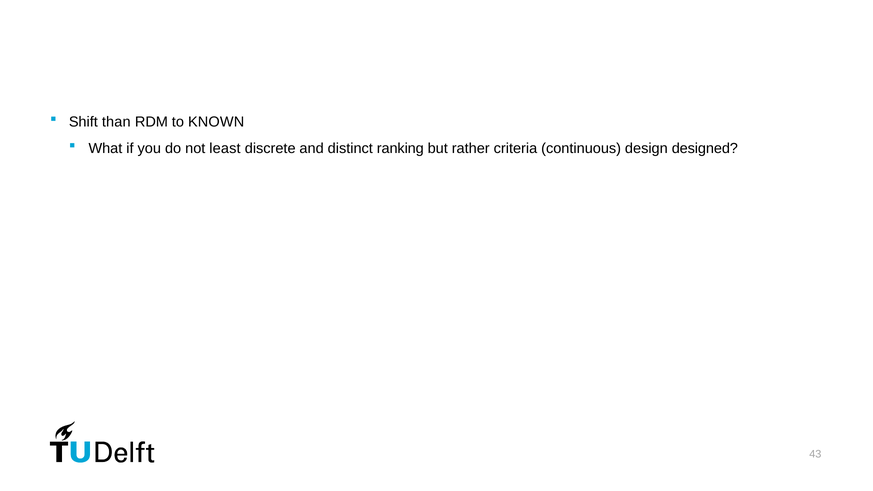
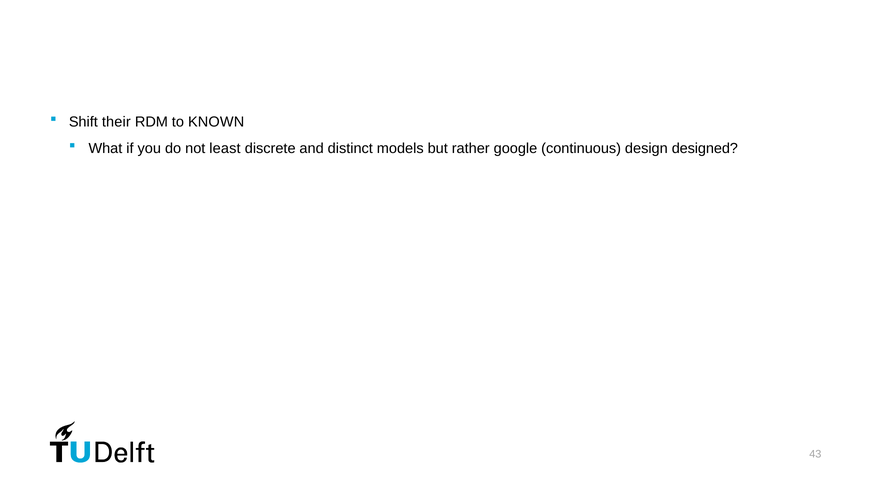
than: than -> their (116, 122)
ranking: ranking -> models (400, 148)
criteria: criteria -> google (515, 148)
